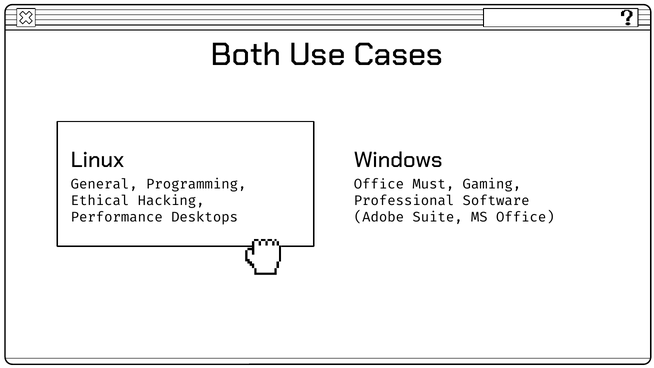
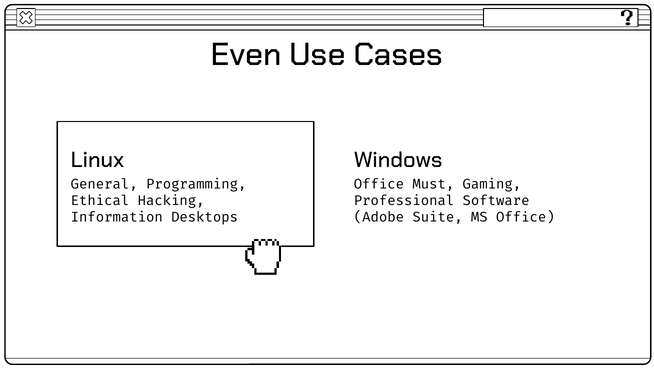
Both: Both -> Even (246, 55)
Performance: Performance -> Information (117, 217)
